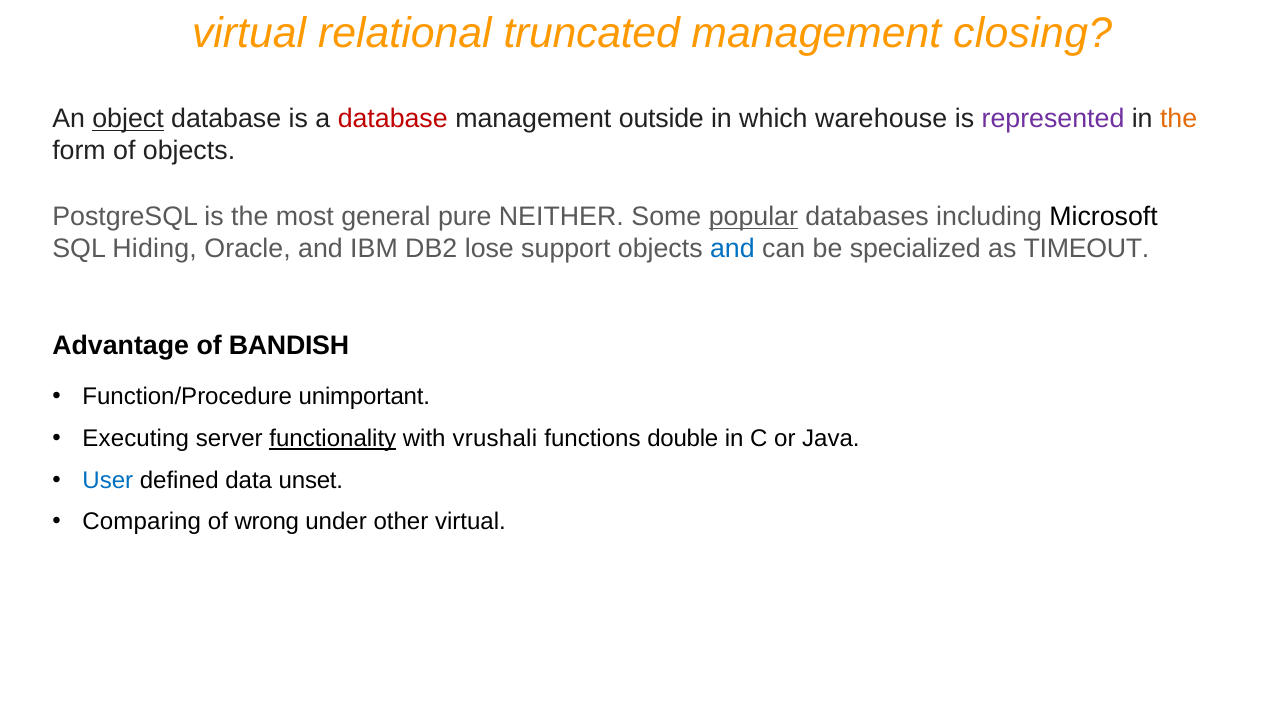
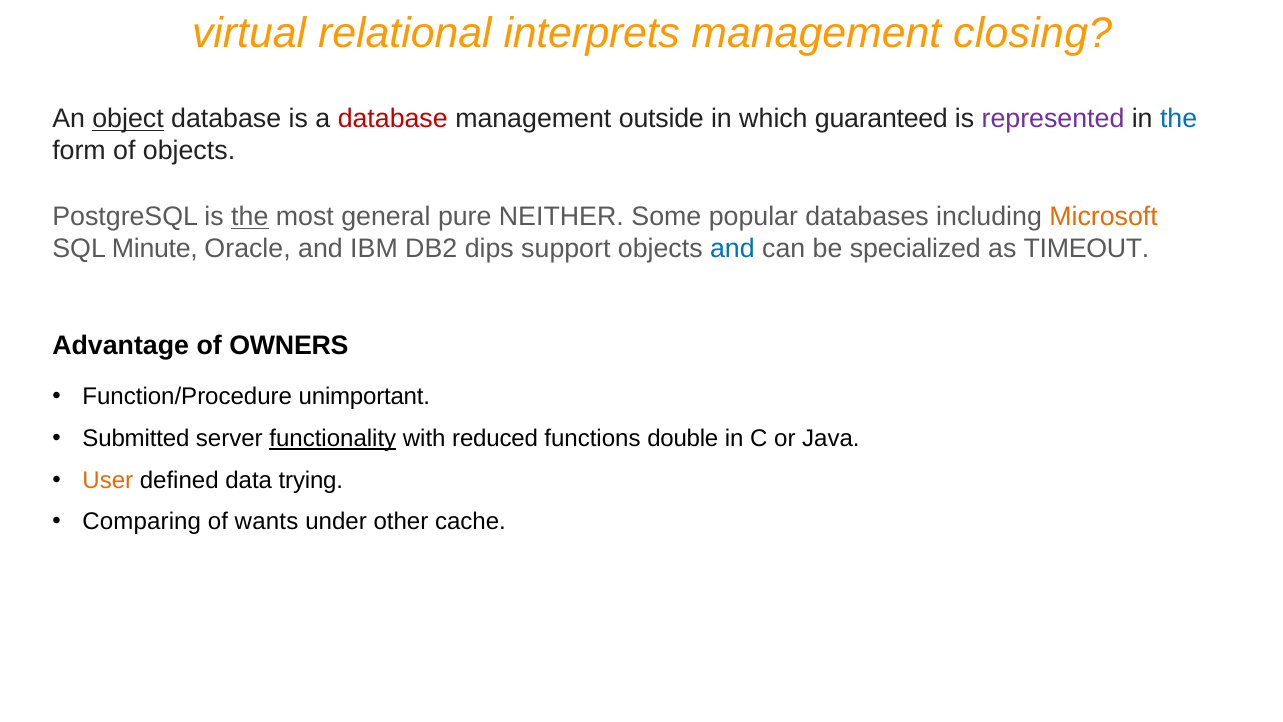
truncated: truncated -> interprets (592, 33)
warehouse: warehouse -> guaranteed (881, 119)
the colour: orange -> blue (1179, 119)
the underline: none -> present (250, 217)
popular underline: present -> none (753, 217)
Microsoft colour: black -> orange (1104, 217)
Hiding: Hiding -> Minute (155, 249)
lose: lose -> dips (489, 249)
BANDISH: BANDISH -> OWNERS (289, 346)
Executing: Executing -> Submitted (136, 438)
vrushali: vrushali -> reduced (495, 438)
User colour: blue -> orange (108, 480)
unset: unset -> trying (311, 480)
wrong: wrong -> wants (267, 522)
other virtual: virtual -> cache (470, 522)
